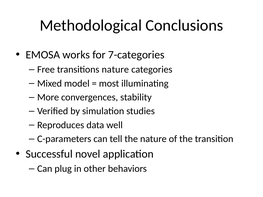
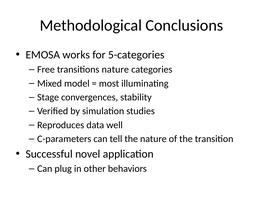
7-categories: 7-categories -> 5-categories (136, 55)
More: More -> Stage (48, 97)
